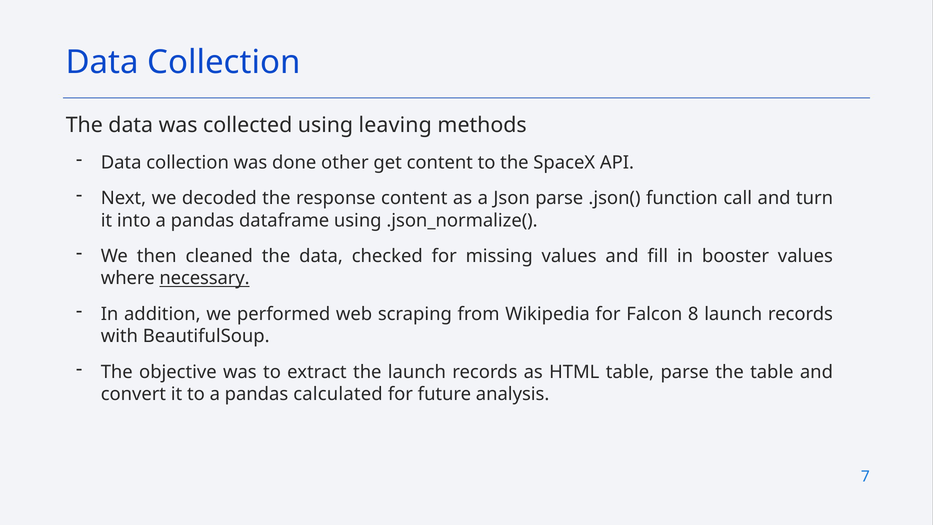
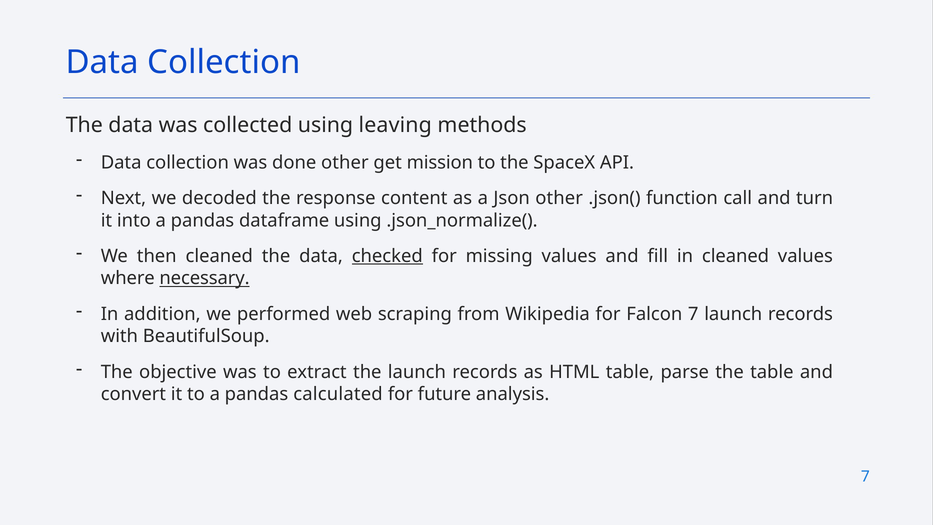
get content: content -> mission (440, 162)
Json parse: parse -> other (559, 198)
checked underline: none -> present (387, 256)
in booster: booster -> cleaned (736, 256)
Falcon 8: 8 -> 7 (693, 314)
